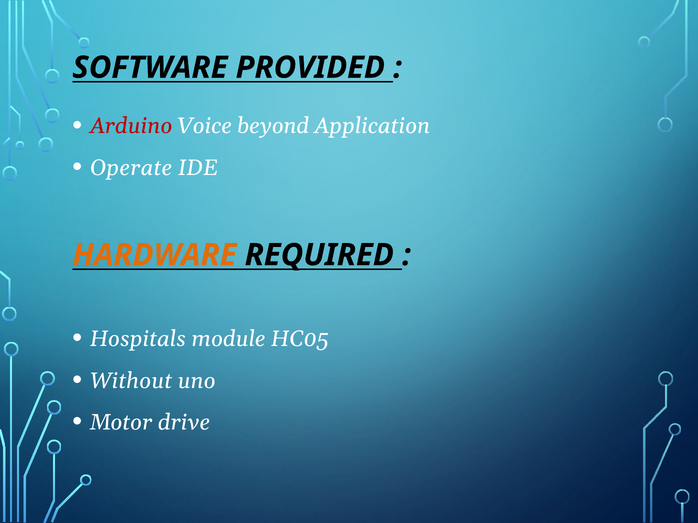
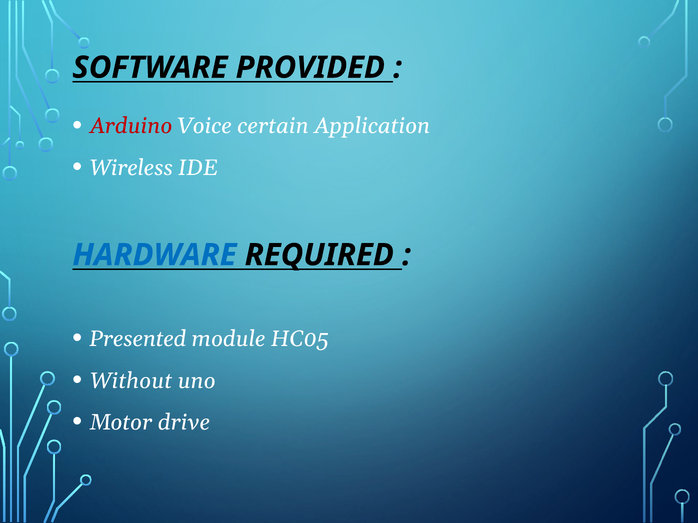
beyond: beyond -> certain (273, 126)
Operate: Operate -> Wireless (131, 168)
HARDWARE colour: orange -> blue (154, 255)
Hospitals: Hospitals -> Presented (138, 339)
